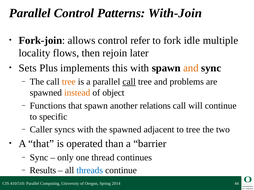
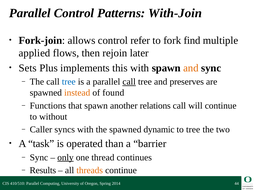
idle: idle -> find (192, 41)
locality: locality -> applied (34, 53)
tree colour: orange -> blue (69, 82)
problems: problems -> preserves (187, 82)
object: object -> found (113, 93)
specific: specific -> without (53, 117)
adjacent: adjacent -> dynamic (159, 130)
A that: that -> task (41, 144)
only underline: none -> present (65, 158)
threads colour: blue -> orange (90, 171)
